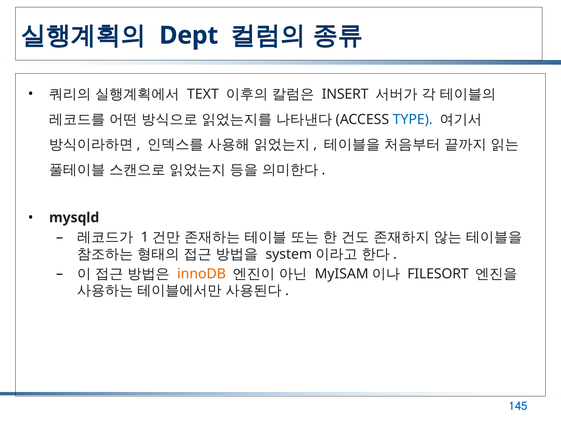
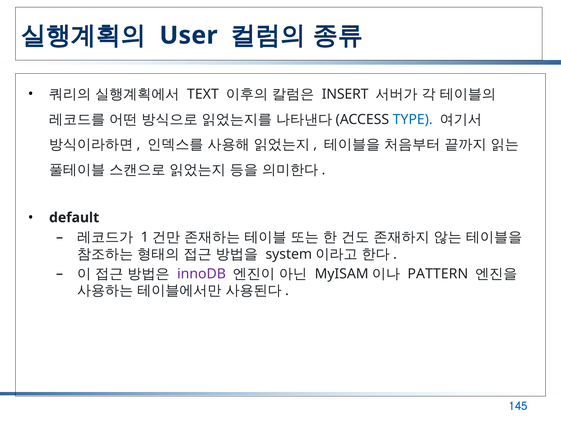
Dept: Dept -> User (189, 35)
mysqld: mysqld -> default (74, 217)
innoDB colour: orange -> purple (202, 274)
FILESORT: FILESORT -> PATTERN (438, 274)
